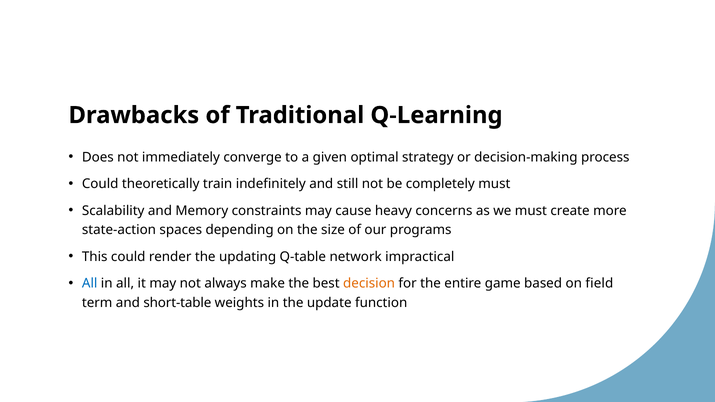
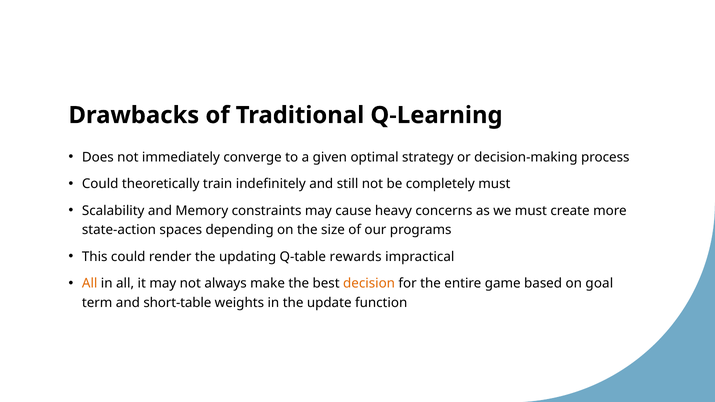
network: network -> rewards (356, 257)
All colour: blue -> orange (90, 284)
field: field -> goal (599, 284)
